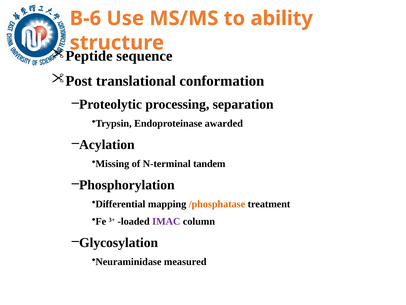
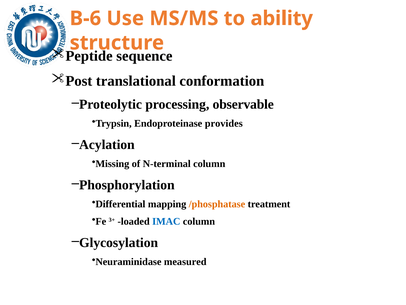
separation: separation -> observable (243, 104)
awarded: awarded -> provides (224, 123)
N-terminal tandem: tandem -> column (209, 164)
IMAC colour: purple -> blue (166, 221)
